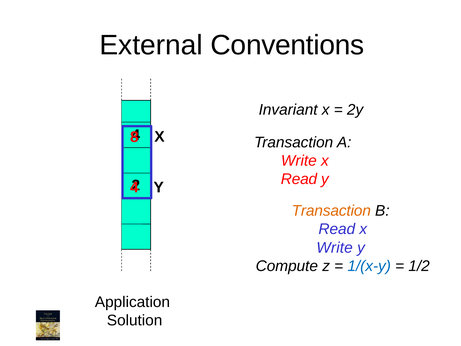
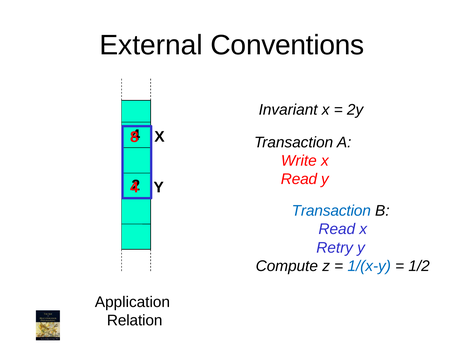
Transaction colour: orange -> blue (331, 211)
Write: Write -> Retry (335, 248)
Solution: Solution -> Relation (135, 320)
